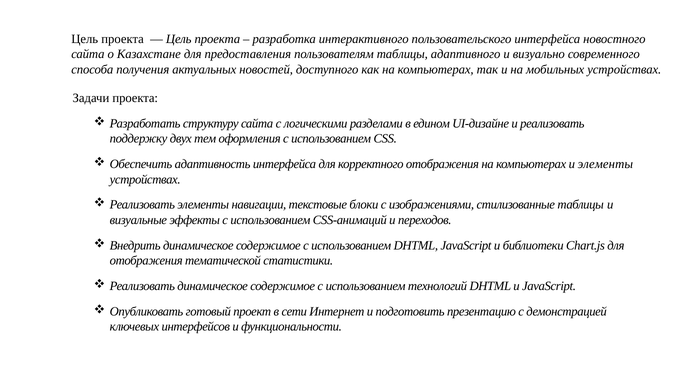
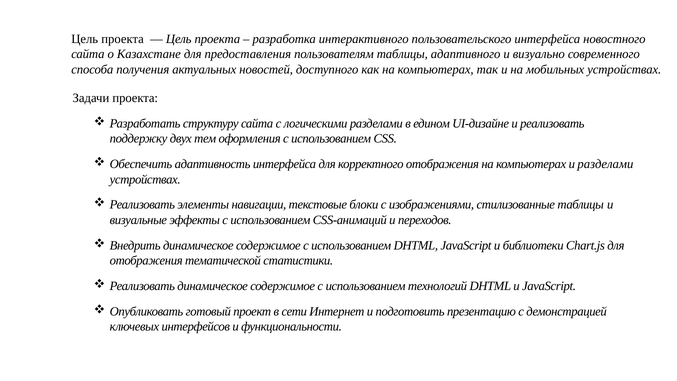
и элементы: элементы -> разделами (605, 164)
